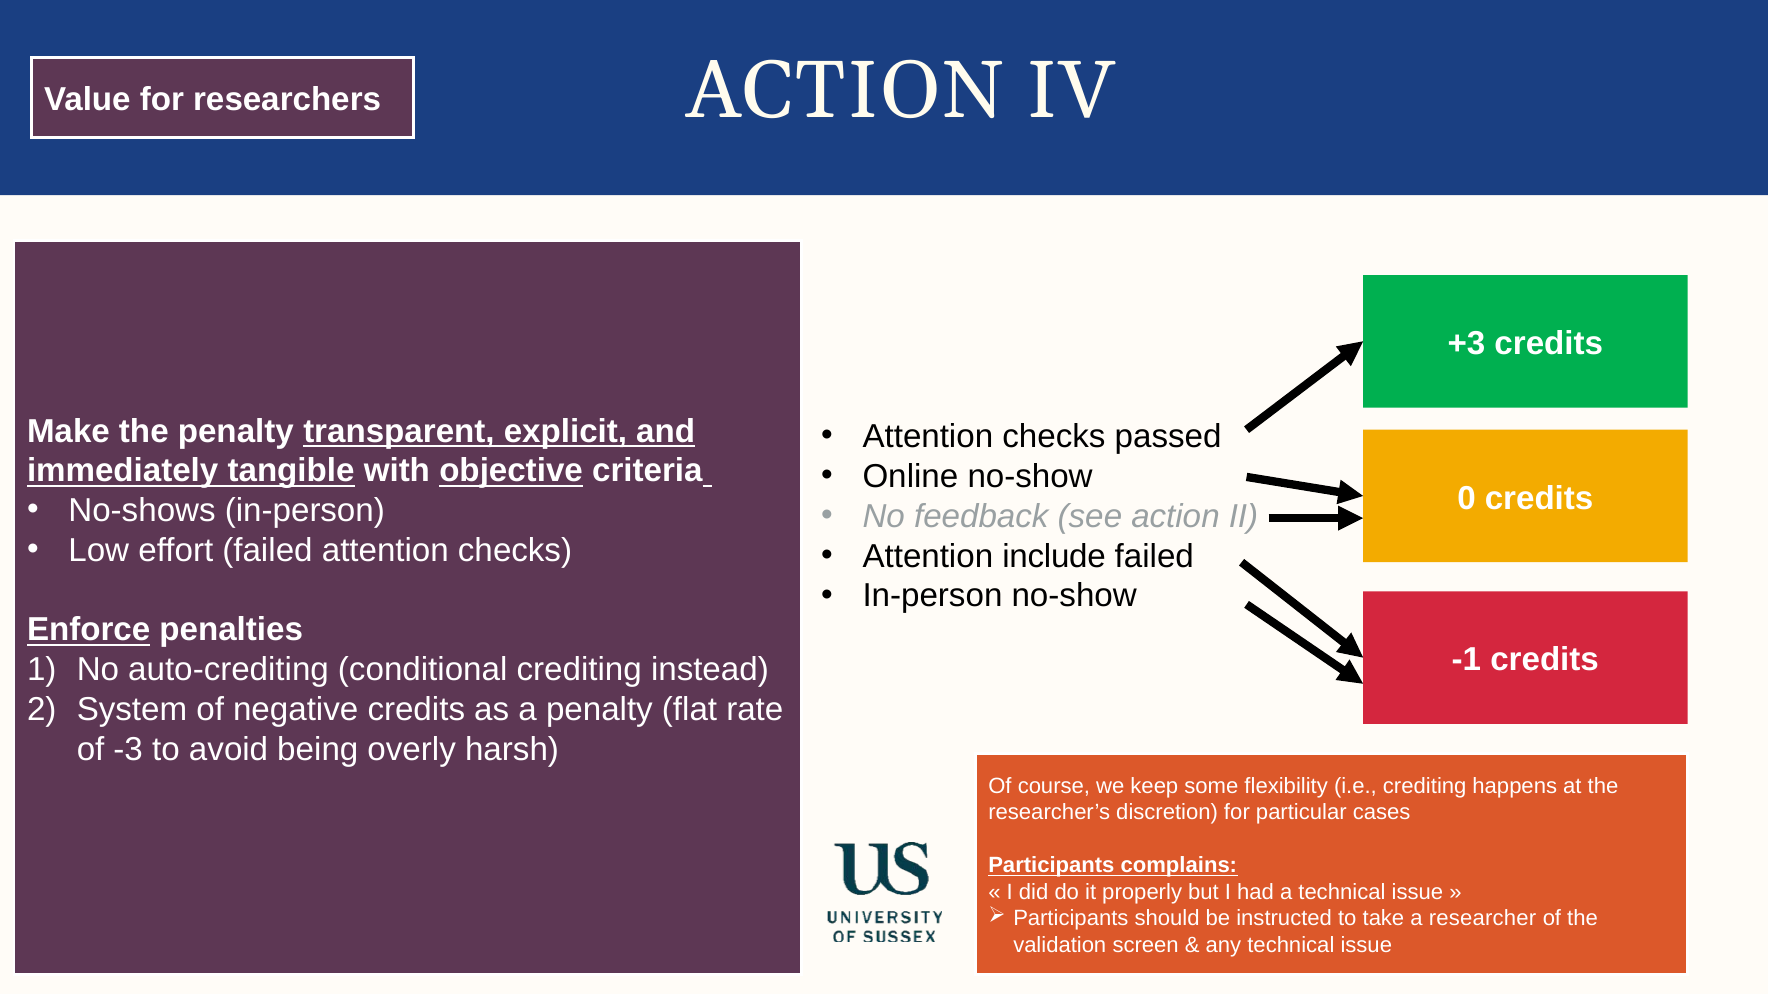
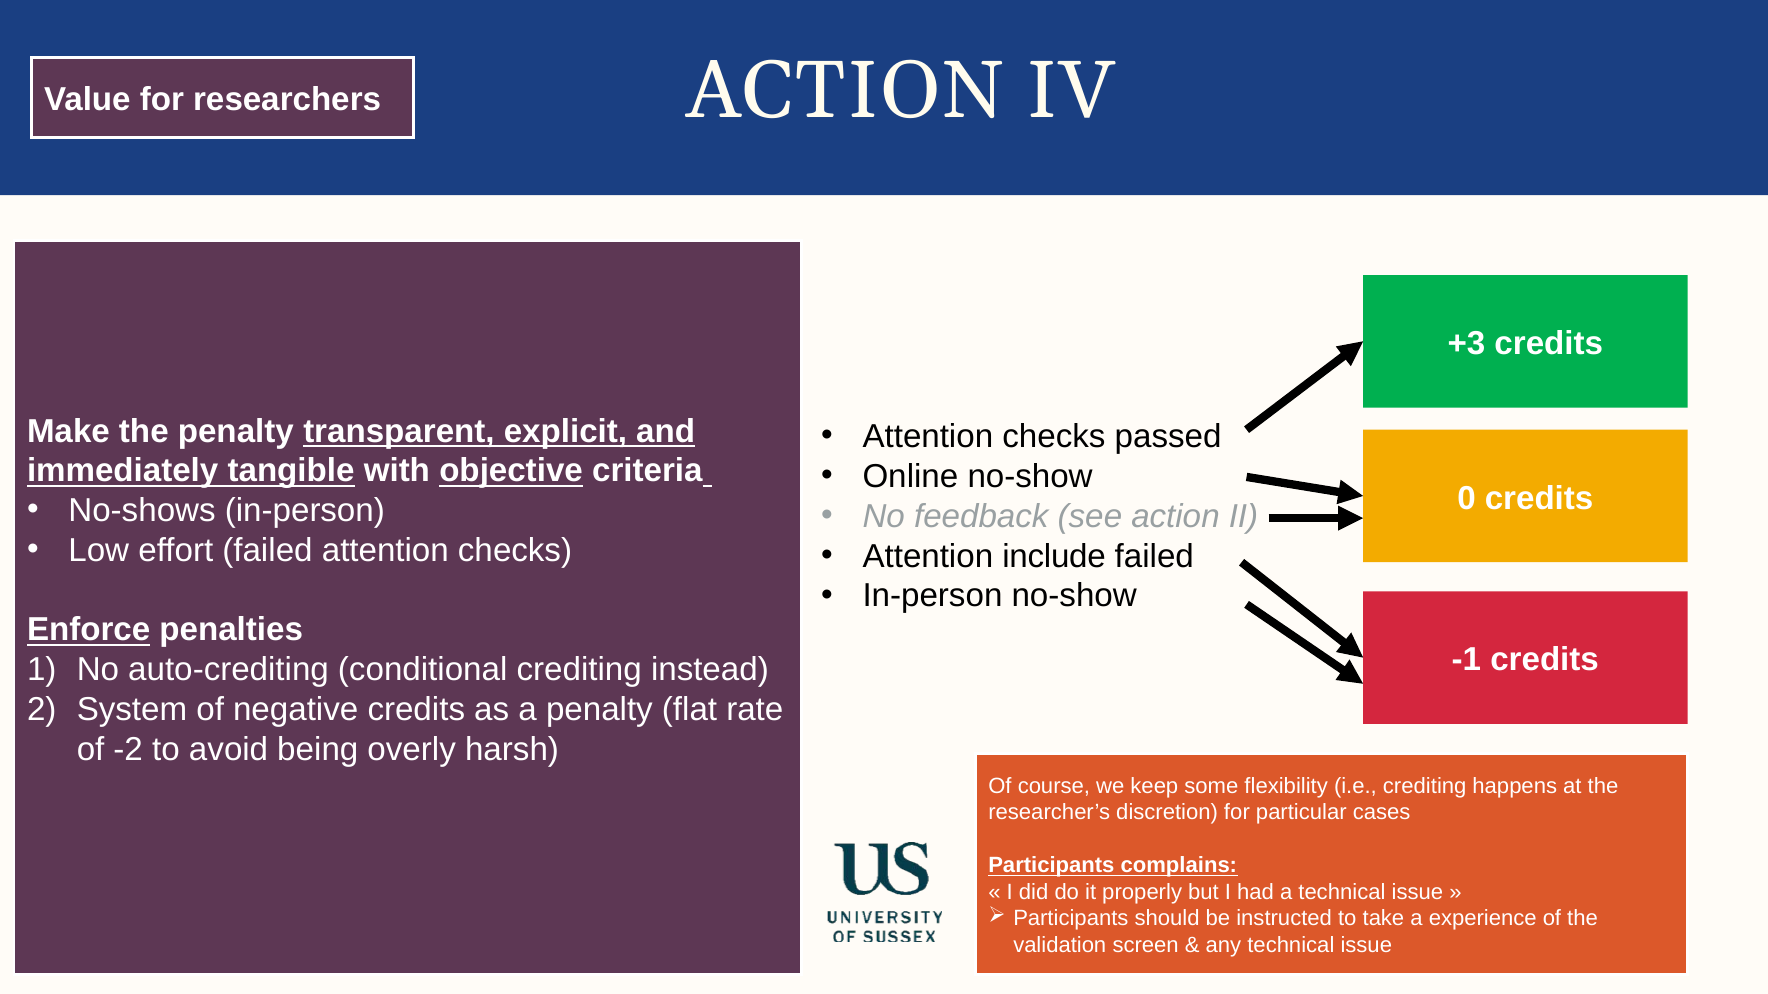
-3: -3 -> -2 (128, 750)
researcher: researcher -> experience (1483, 919)
